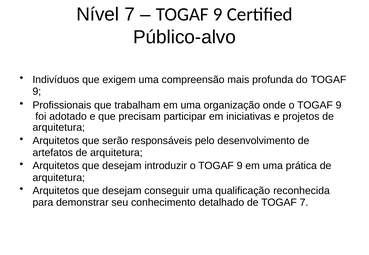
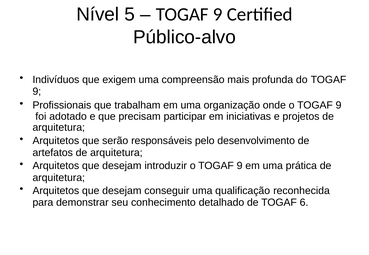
Nível 7: 7 -> 5 (130, 14)
TOGAF 7: 7 -> 6 (304, 203)
